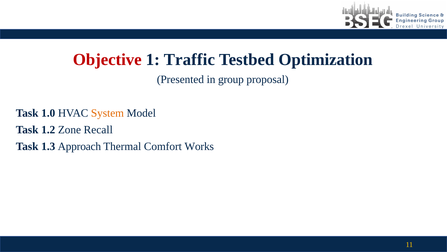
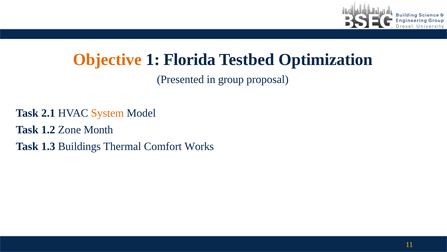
Objective colour: red -> orange (107, 59)
Traffic: Traffic -> Florida (190, 59)
1.0: 1.0 -> 2.1 (48, 113)
Recall: Recall -> Month (98, 129)
Approach: Approach -> Buildings (79, 146)
